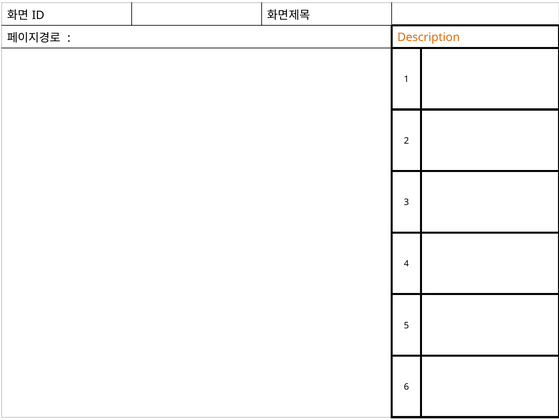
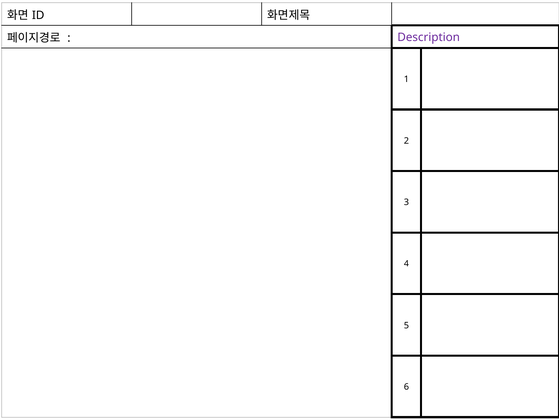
Description colour: orange -> purple (429, 37)
